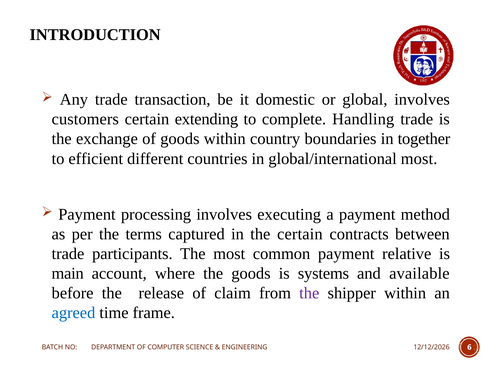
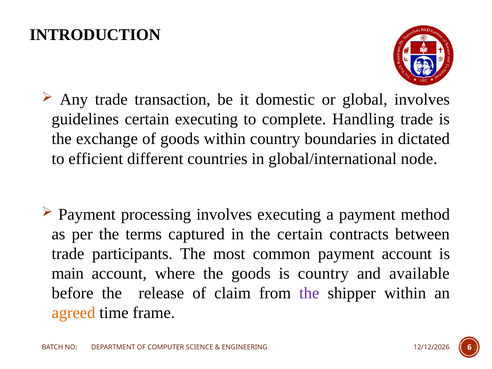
customers: customers -> guidelines (85, 119)
certain extending: extending -> executing (206, 119)
together: together -> dictated (424, 139)
global/international most: most -> node (419, 159)
payment relative: relative -> account (407, 254)
is systems: systems -> country (323, 273)
agreed colour: blue -> orange (73, 313)
